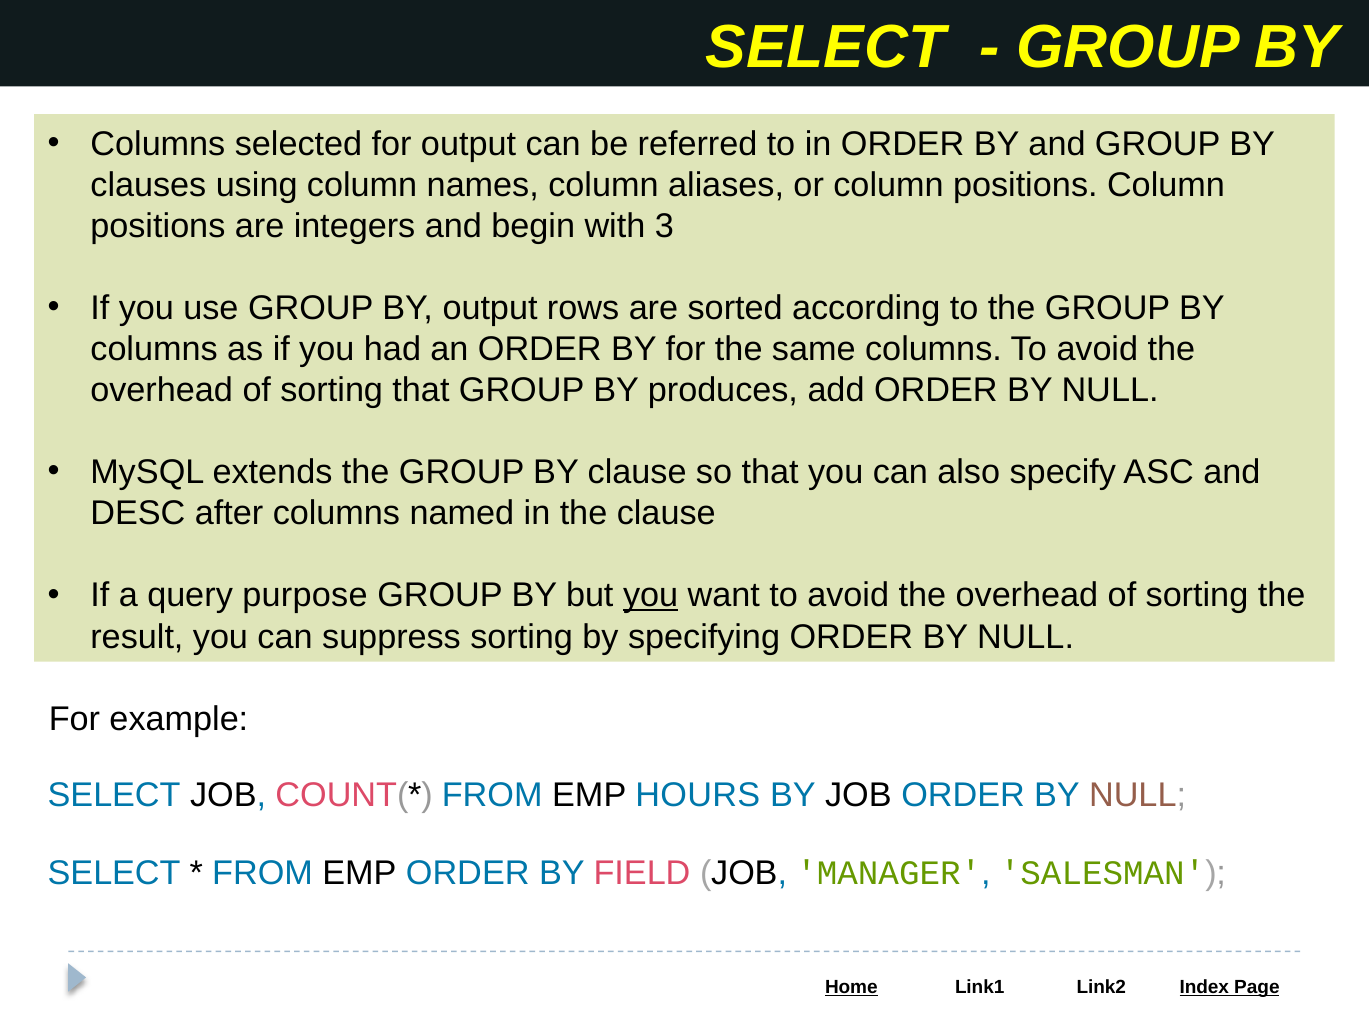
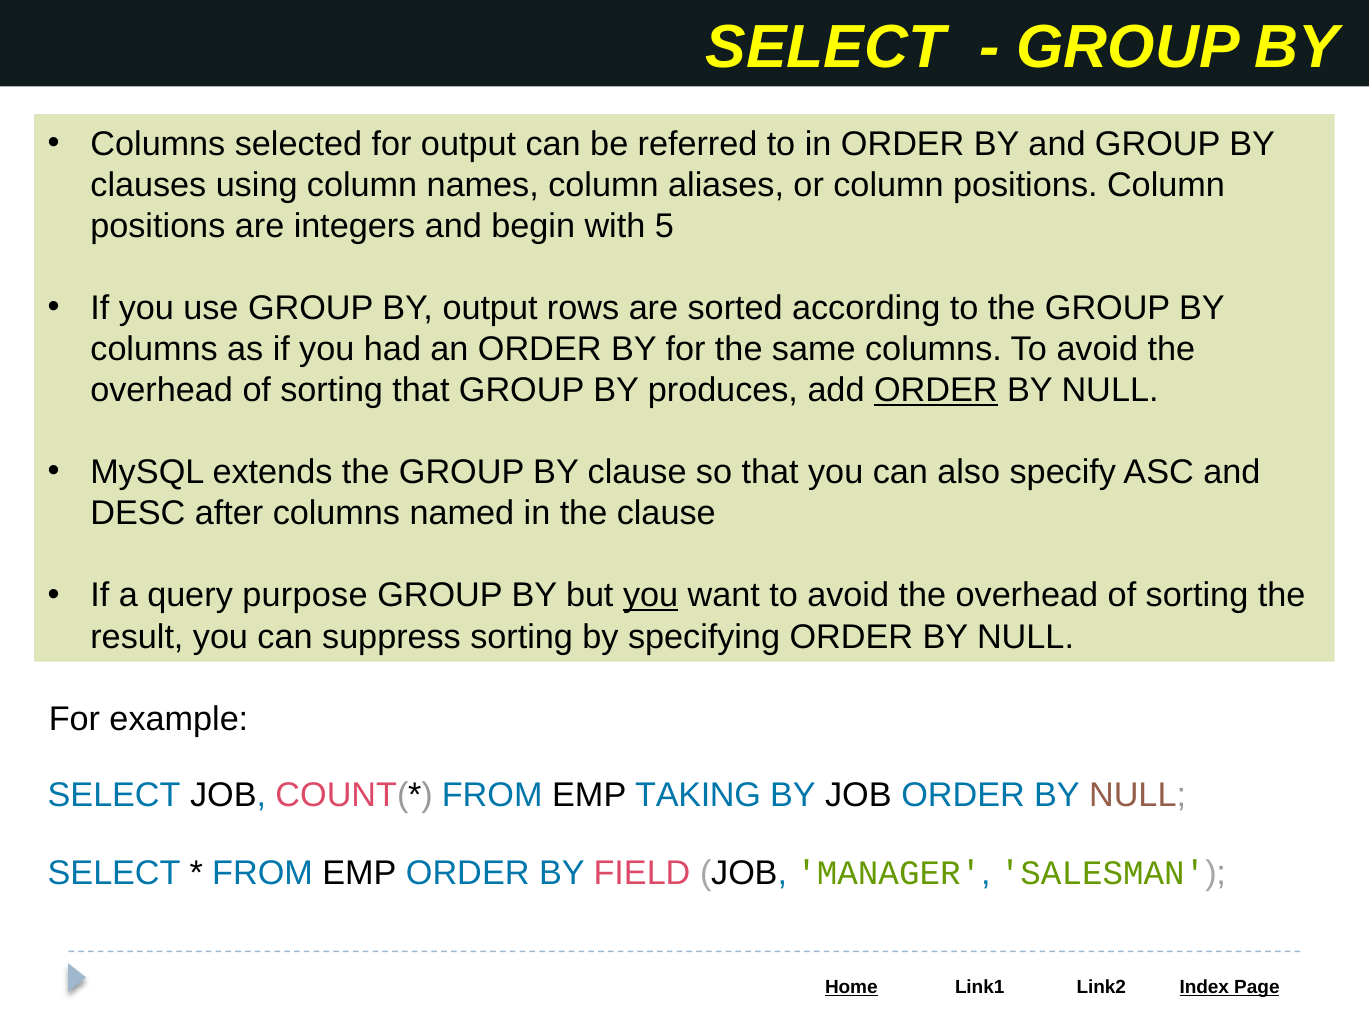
3: 3 -> 5 (664, 226)
ORDER underline: none -> present (936, 390)
HOURS: HOURS -> TAKING (698, 795)
